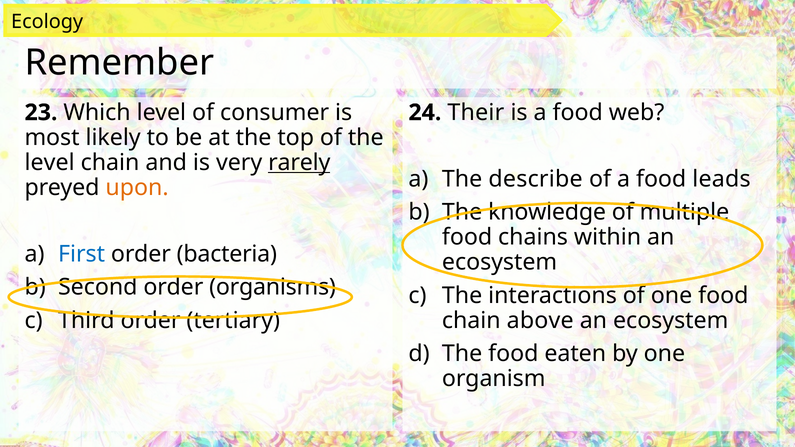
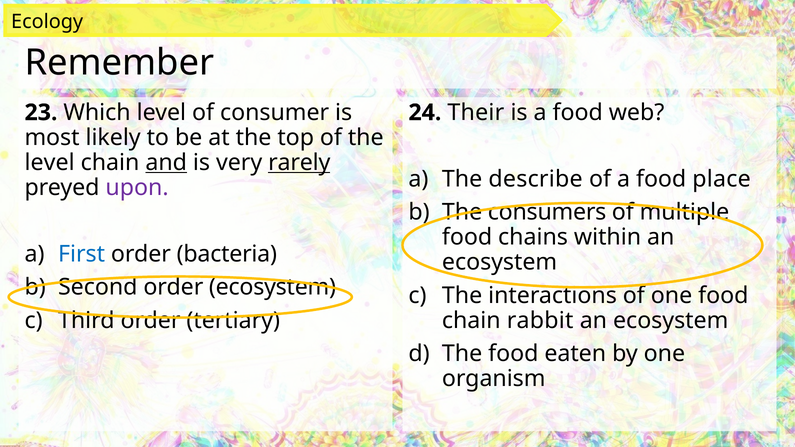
and underline: none -> present (166, 163)
leads: leads -> place (722, 179)
upon colour: orange -> purple (137, 188)
knowledge: knowledge -> consumers (547, 212)
order organisms: organisms -> ecosystem (272, 287)
above: above -> rabbit (540, 321)
